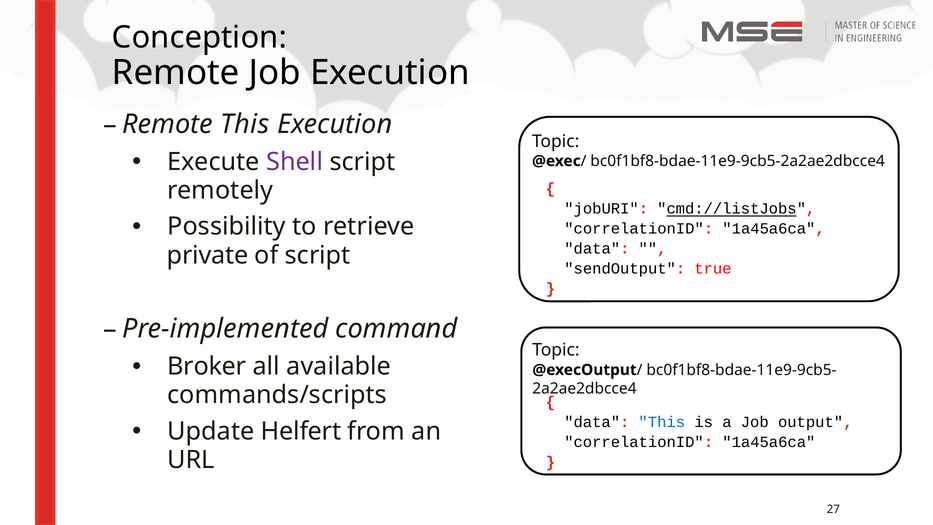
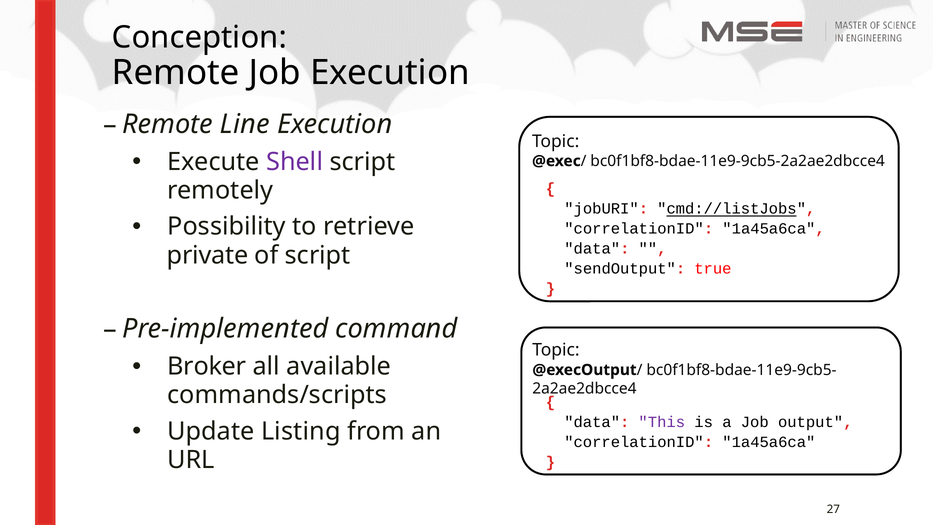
Remote This: This -> Line (245, 124)
This colour: blue -> purple (662, 422)
Helfert: Helfert -> Listing (301, 431)
